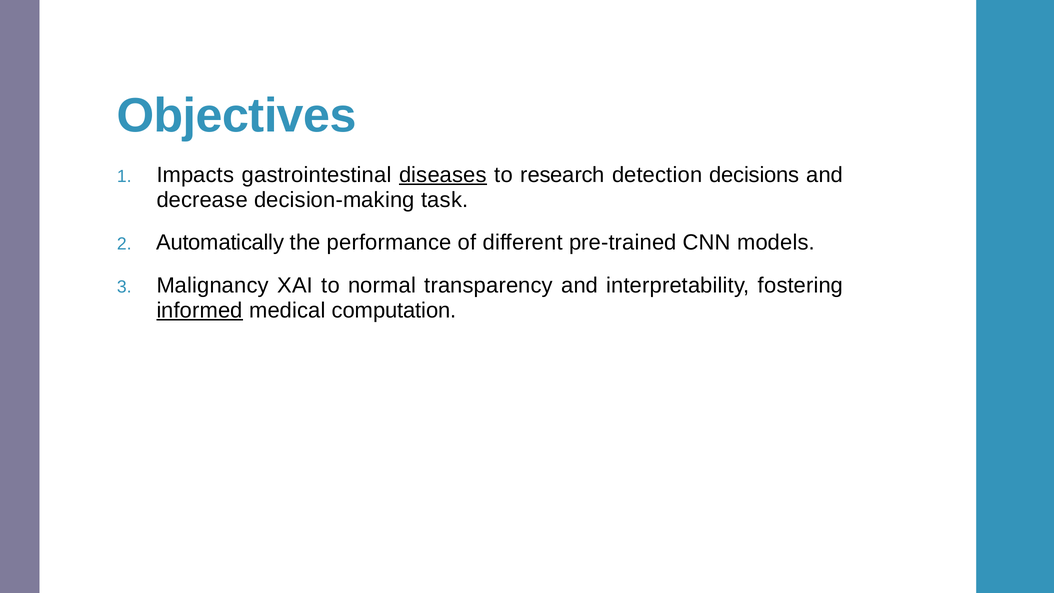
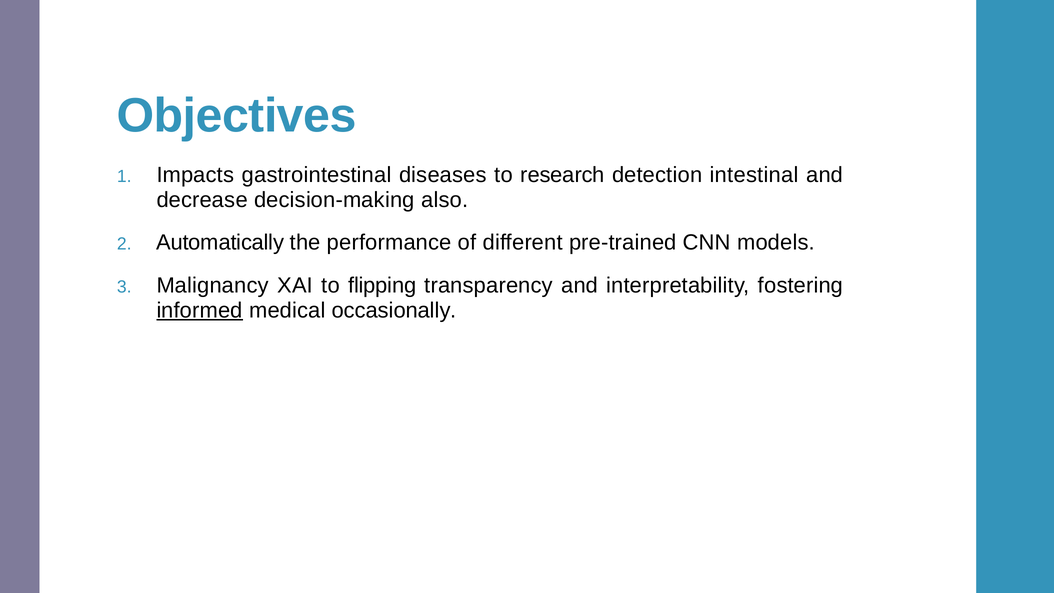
diseases underline: present -> none (443, 175)
decisions: decisions -> intestinal (754, 175)
task: task -> also (445, 200)
normal: normal -> flipping (382, 285)
computation: computation -> occasionally (394, 310)
